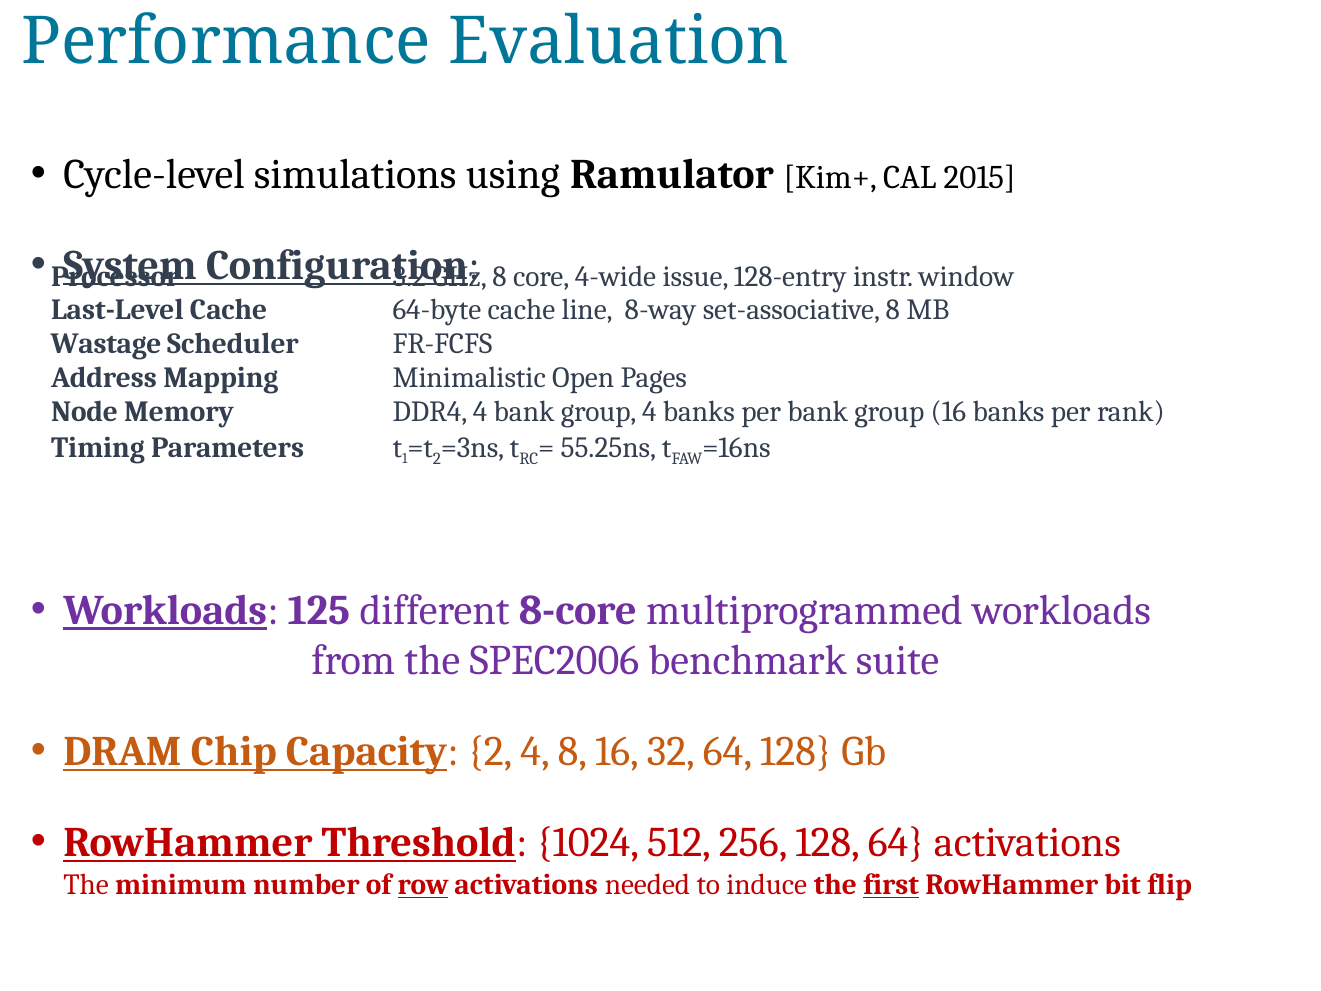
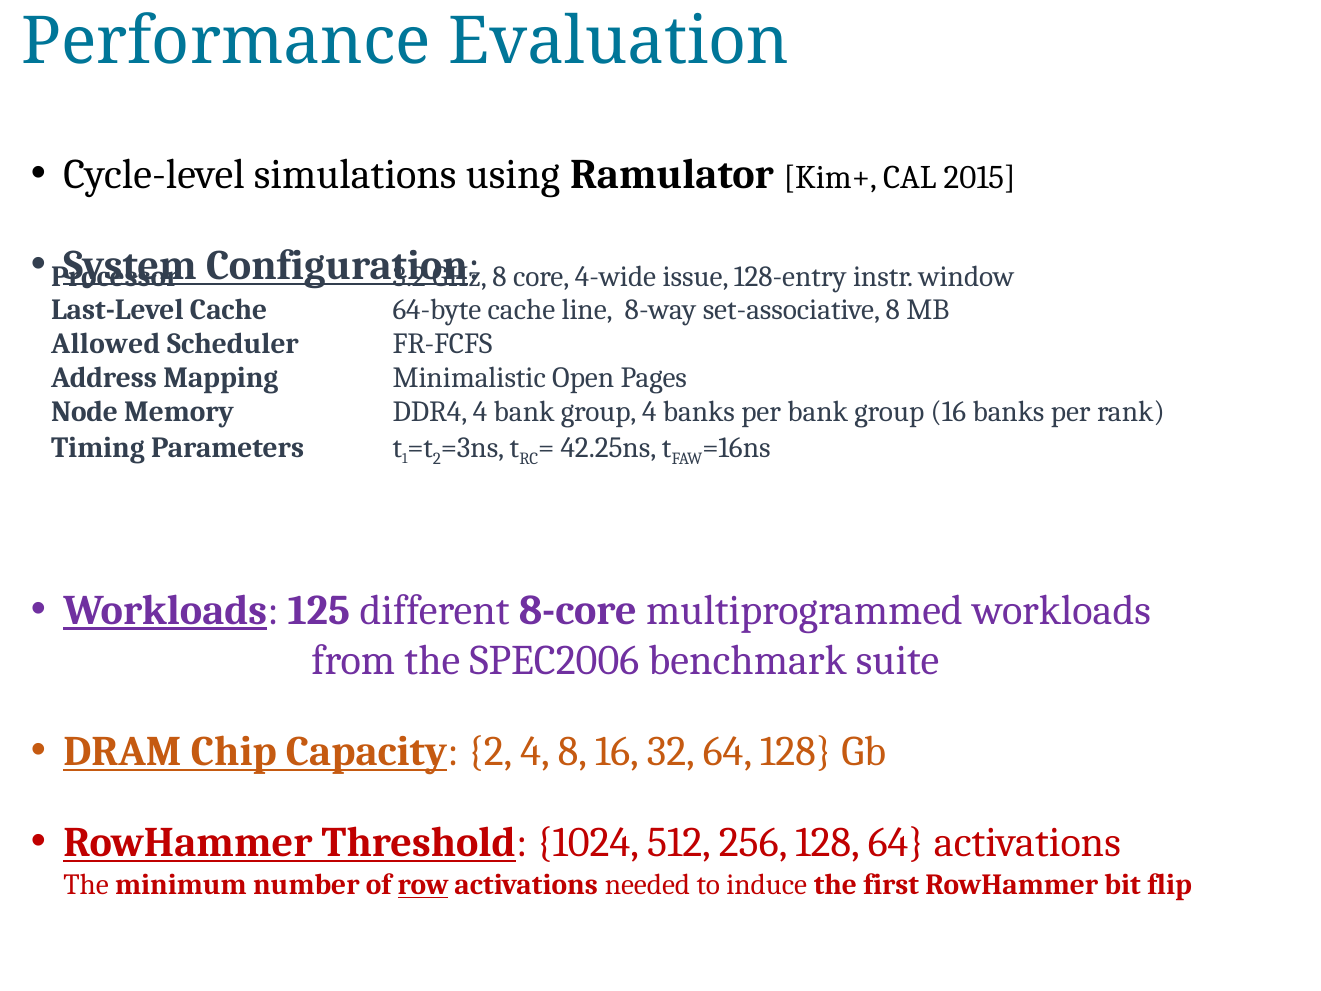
Wastage: Wastage -> Allowed (106, 344)
55.25ns: 55.25ns -> 42.25ns (608, 448)
first underline: present -> none (891, 885)
